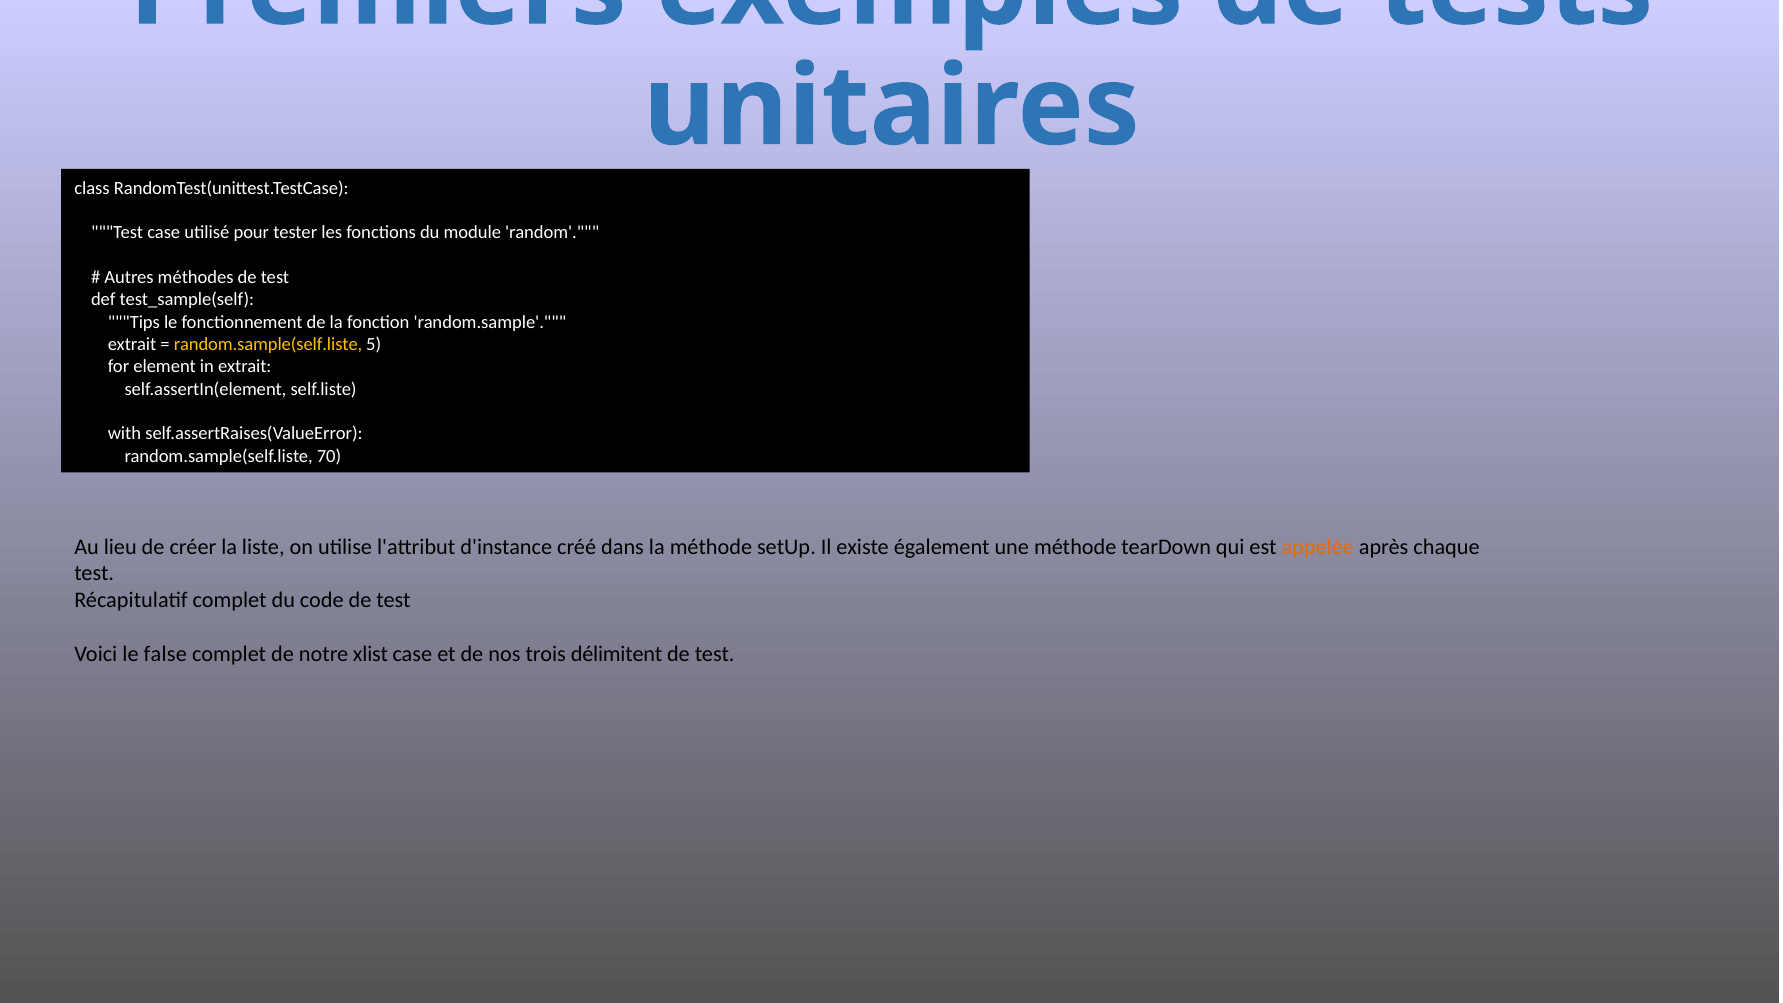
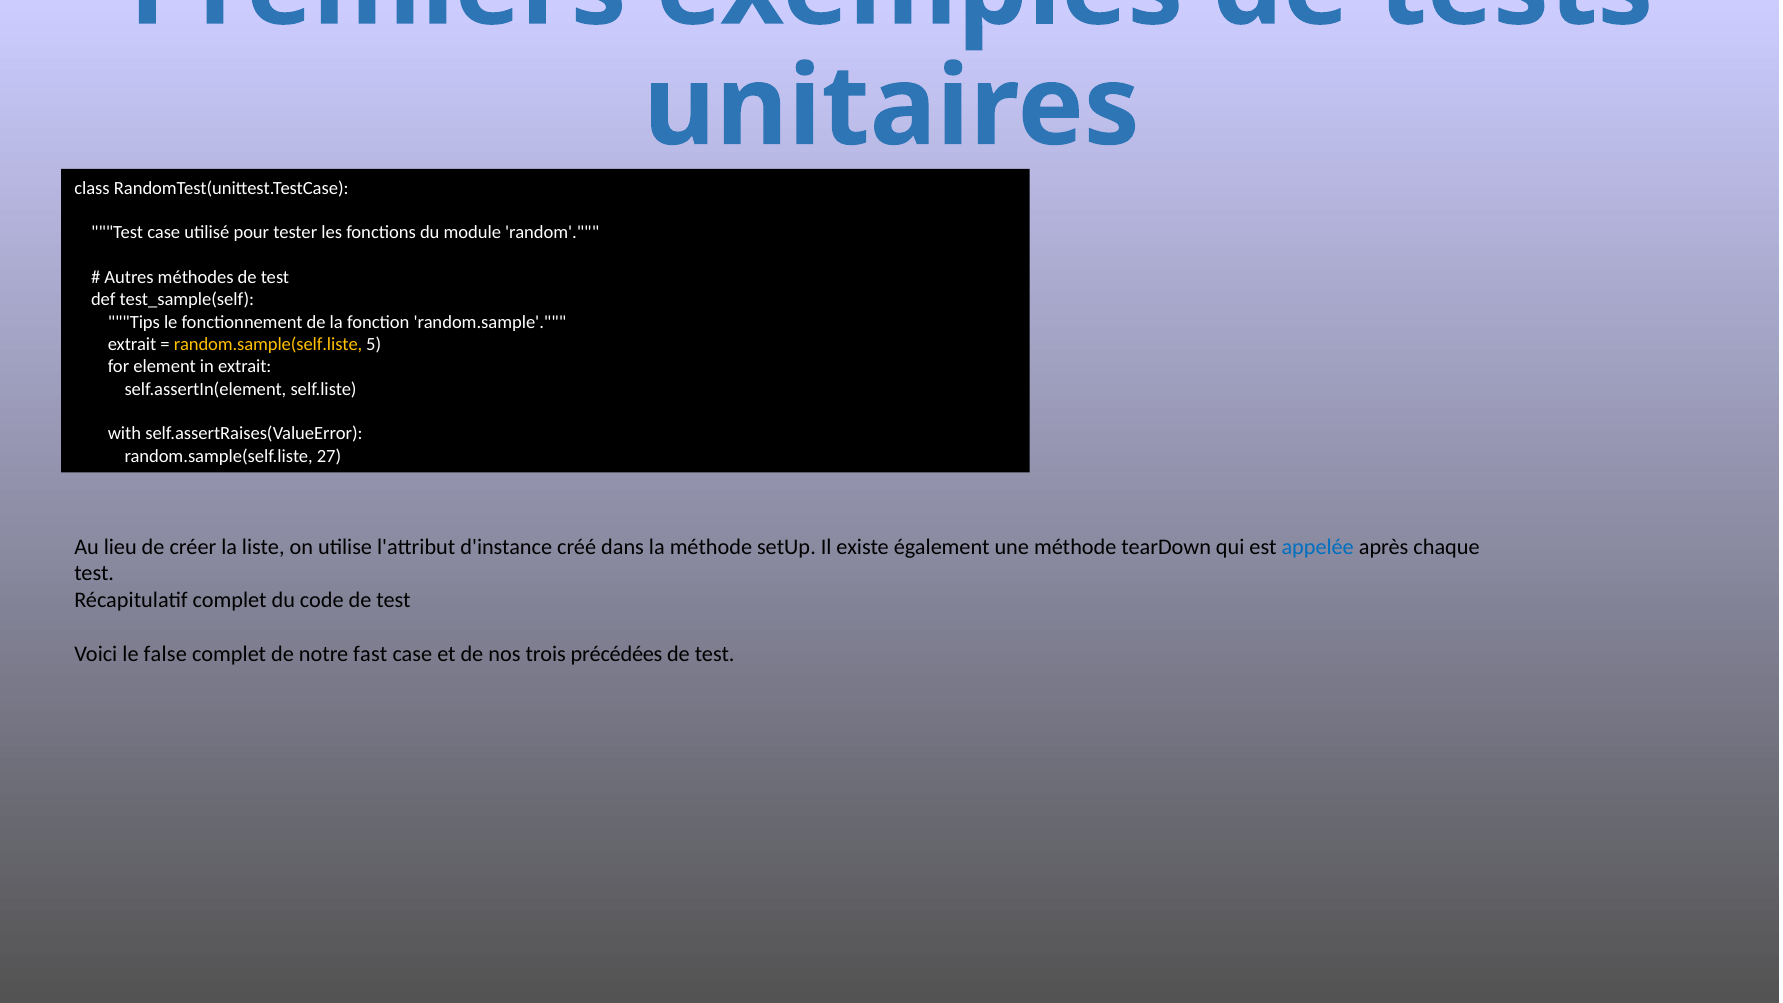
70: 70 -> 27 (329, 456)
appelée colour: orange -> blue (1318, 547)
xlist: xlist -> fast (370, 654)
délimitent: délimitent -> précédées (617, 654)
